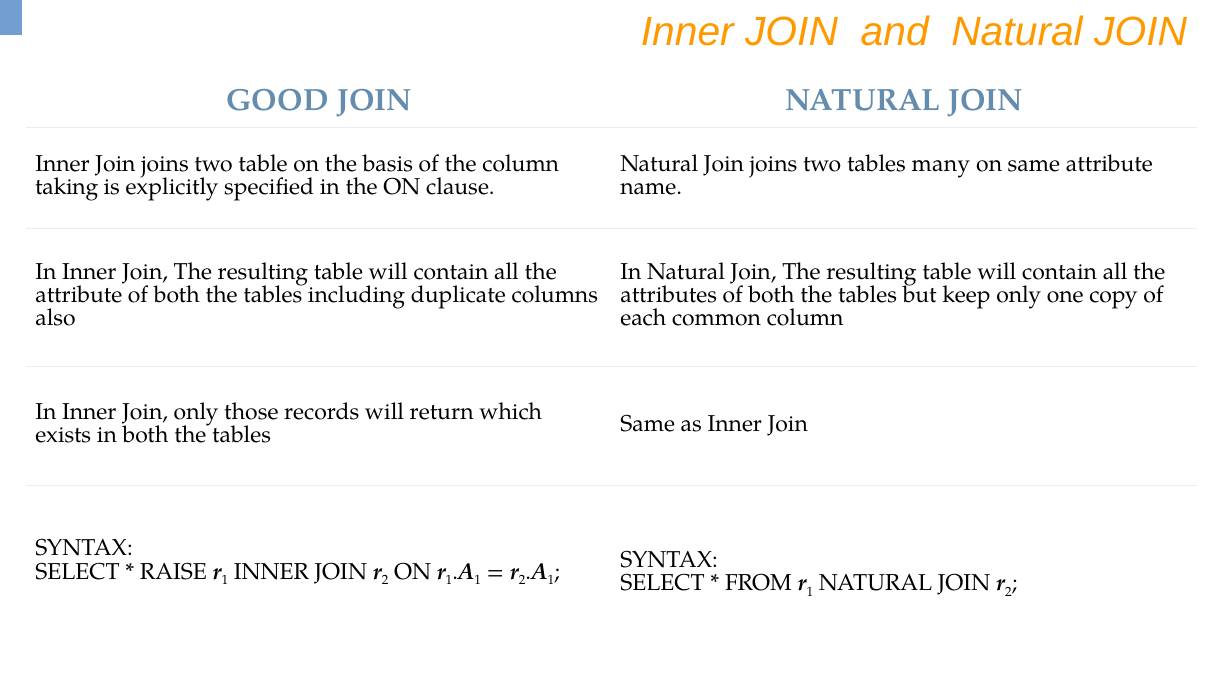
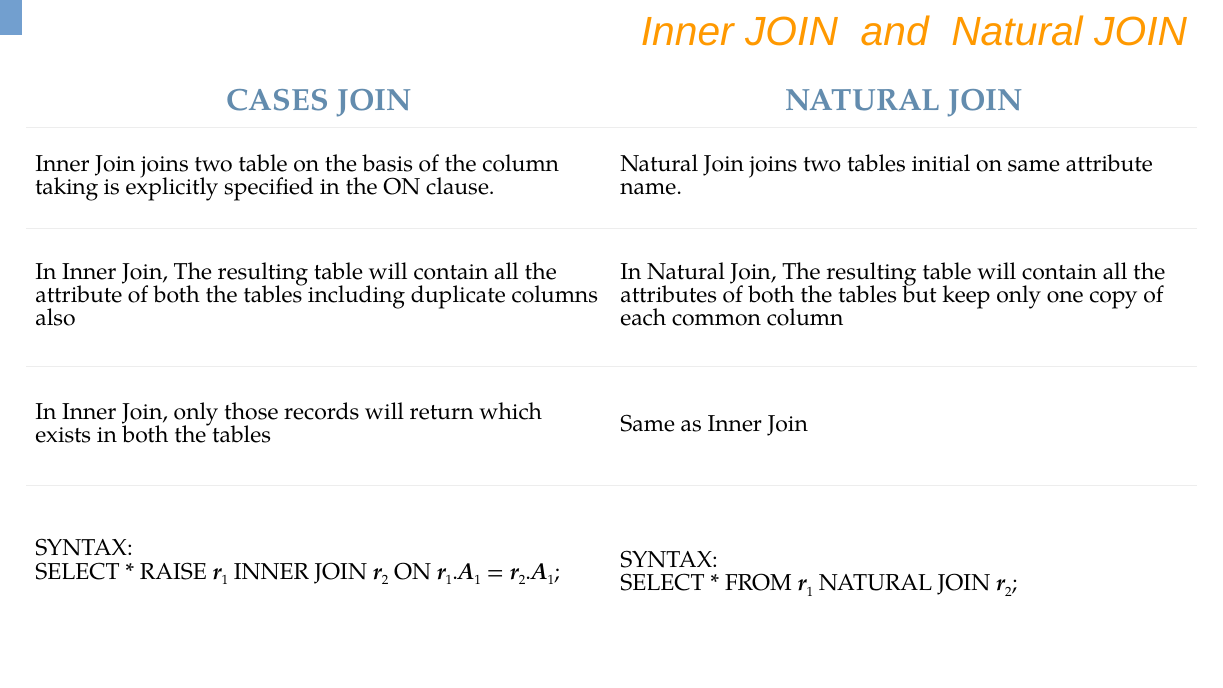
GOOD: GOOD -> CASES (278, 101)
many: many -> initial (941, 164)
